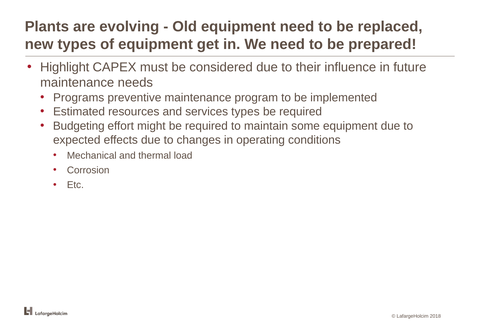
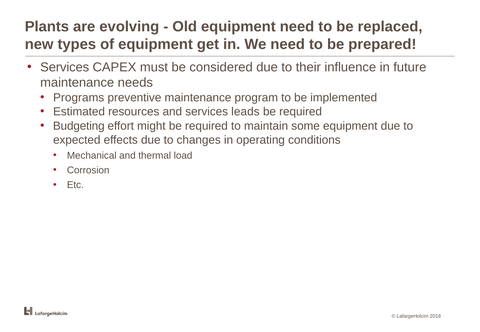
Highlight: Highlight -> Services (65, 67)
services types: types -> leads (245, 112)
